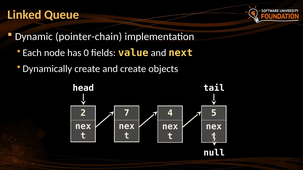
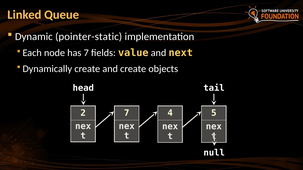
pointer-chain: pointer-chain -> pointer-static (89, 37)
has 0: 0 -> 7 (86, 53)
